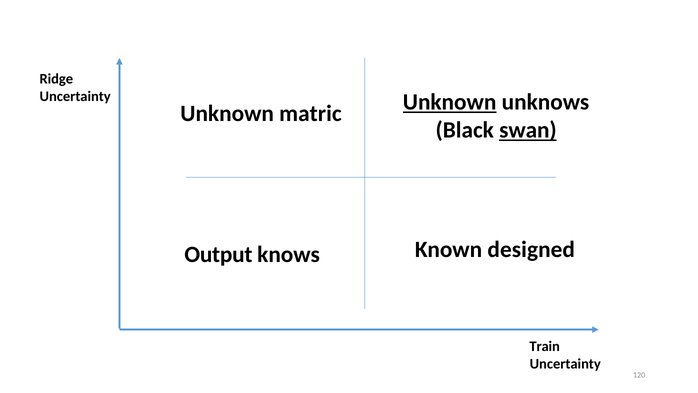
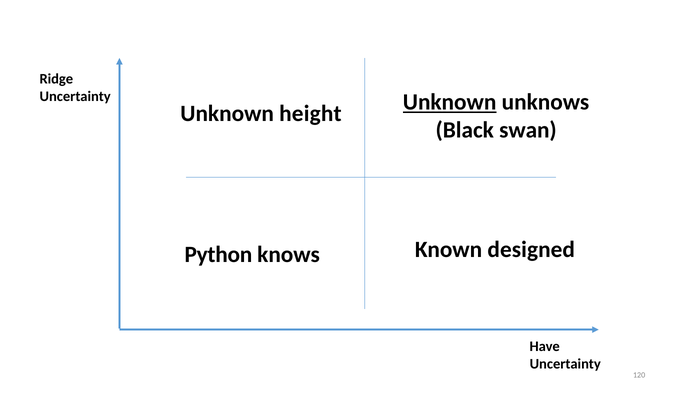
matric: matric -> height (310, 113)
swan underline: present -> none (528, 130)
Output: Output -> Python (218, 255)
Train: Train -> Have (545, 346)
